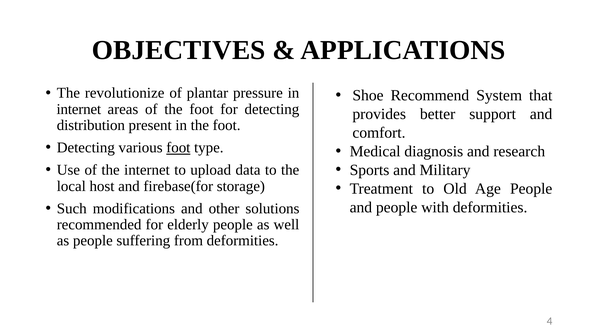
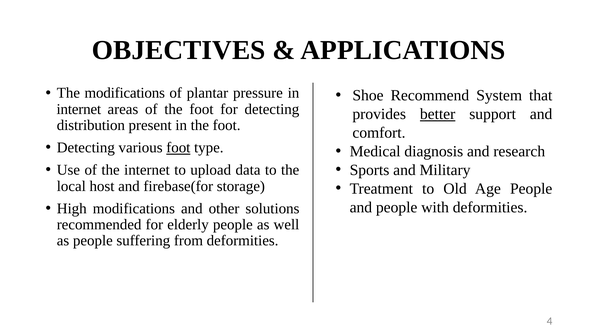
The revolutionize: revolutionize -> modifications (125, 93)
better underline: none -> present (438, 114)
Such: Such -> High (72, 209)
